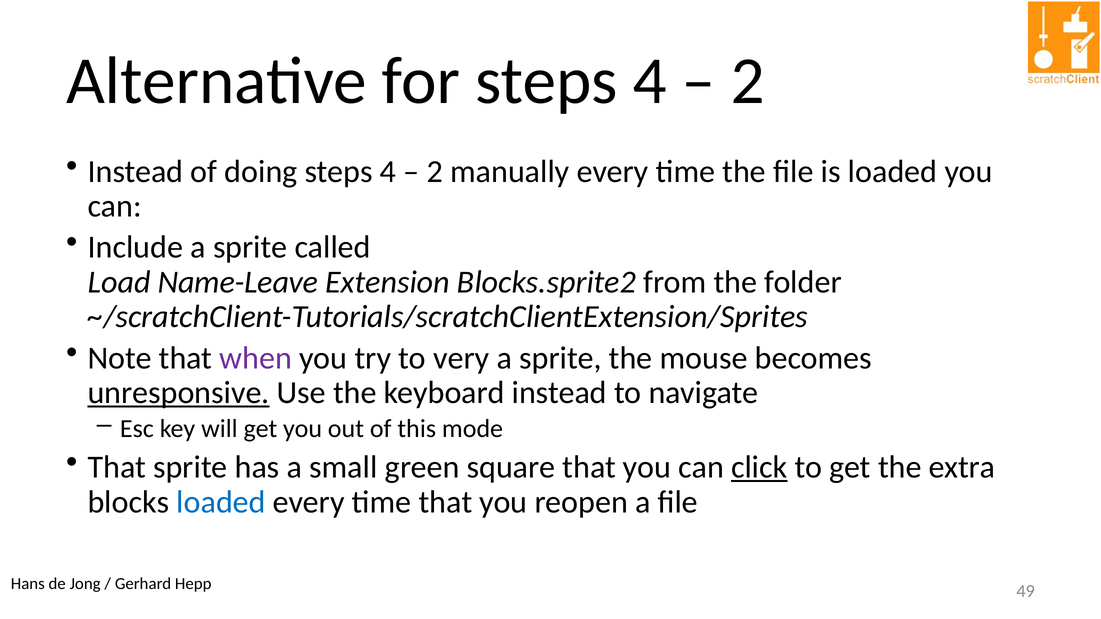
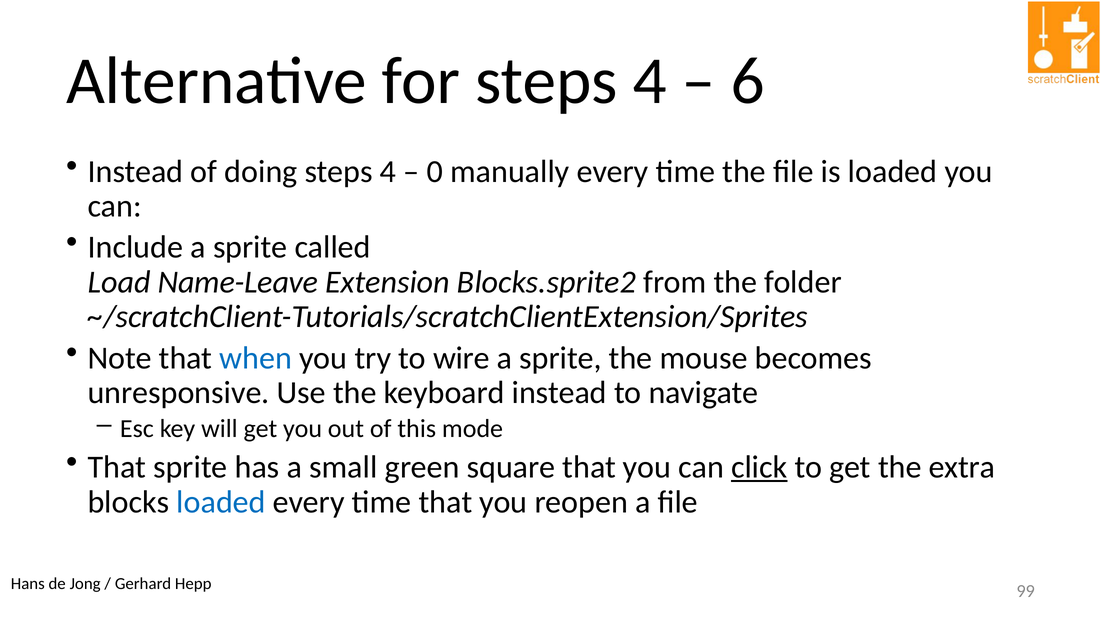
2: 2 -> 6 (748, 81)
2: 2 -> 0 (435, 172)
when colour: purple -> blue (256, 358)
very: very -> wire (461, 358)
unresponsive underline: present -> none (179, 393)
49: 49 -> 99 (1026, 592)
